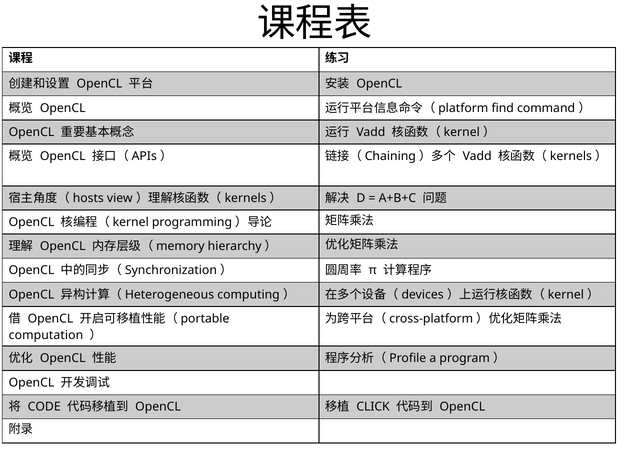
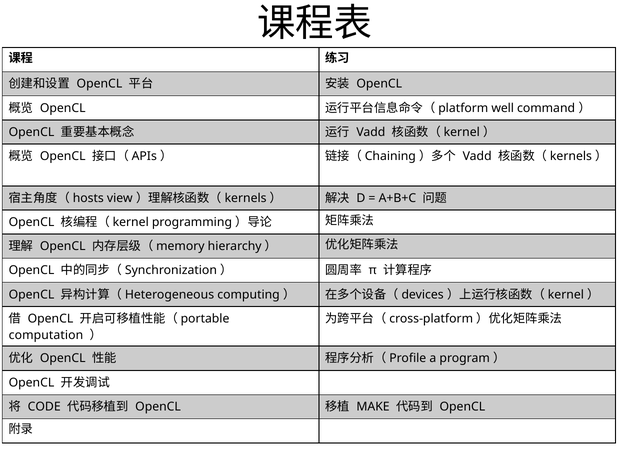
find: find -> well (503, 108)
CLICK: CLICK -> MAKE (373, 407)
